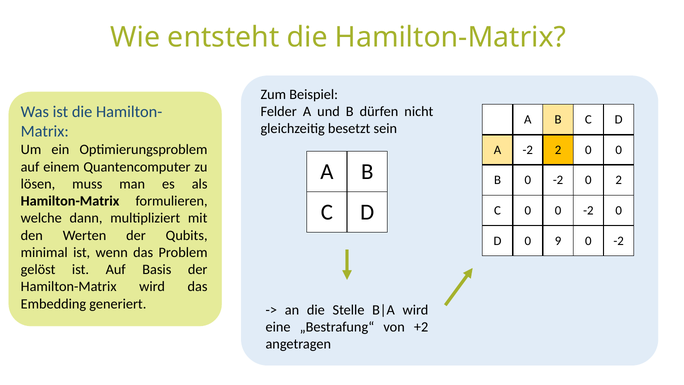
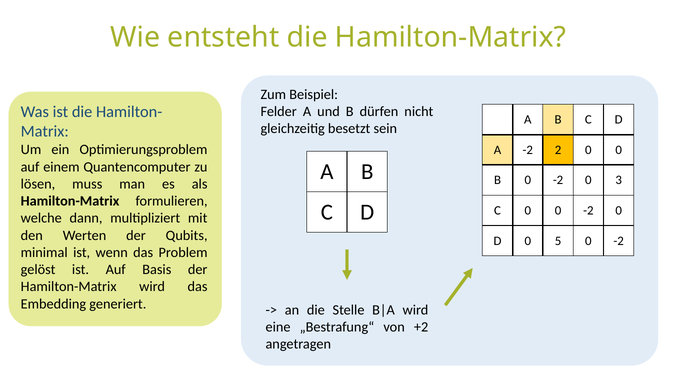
0 2: 2 -> 3 (619, 180)
9: 9 -> 5 (558, 241)
